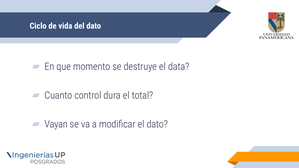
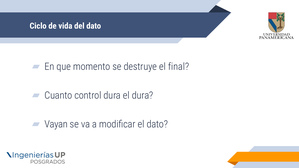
data: data -> final (179, 67)
el total: total -> dura (142, 96)
